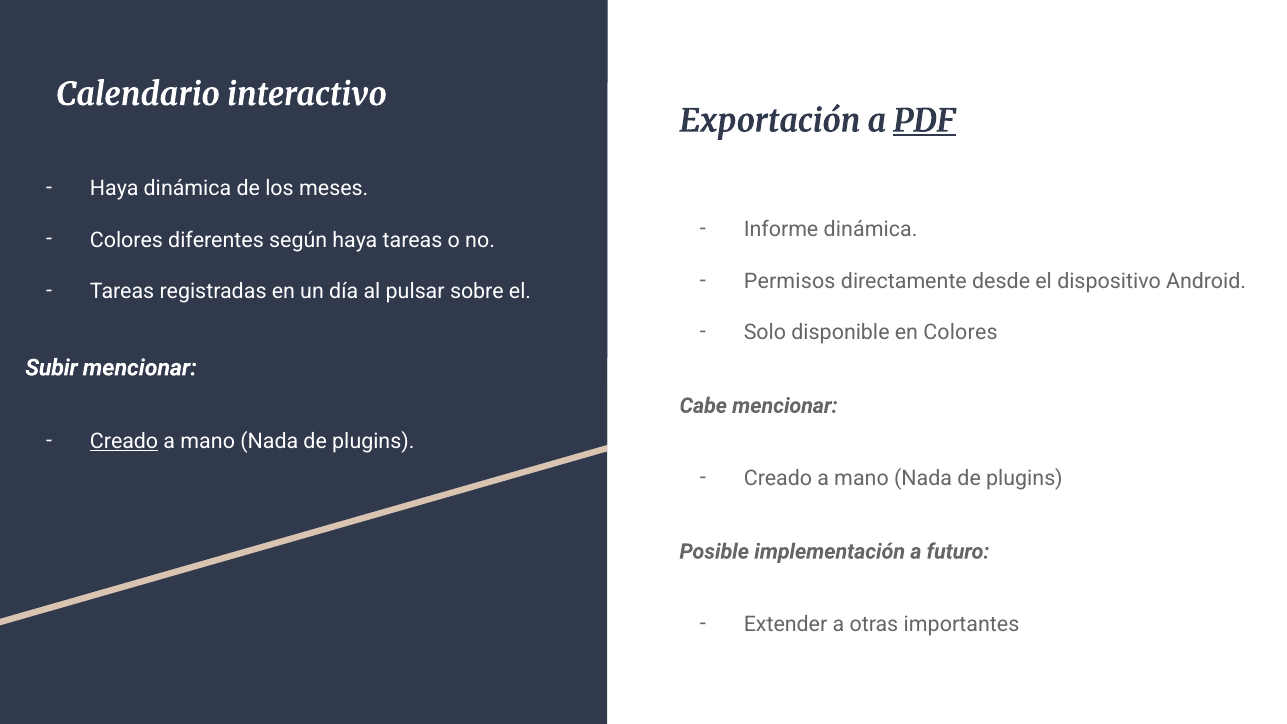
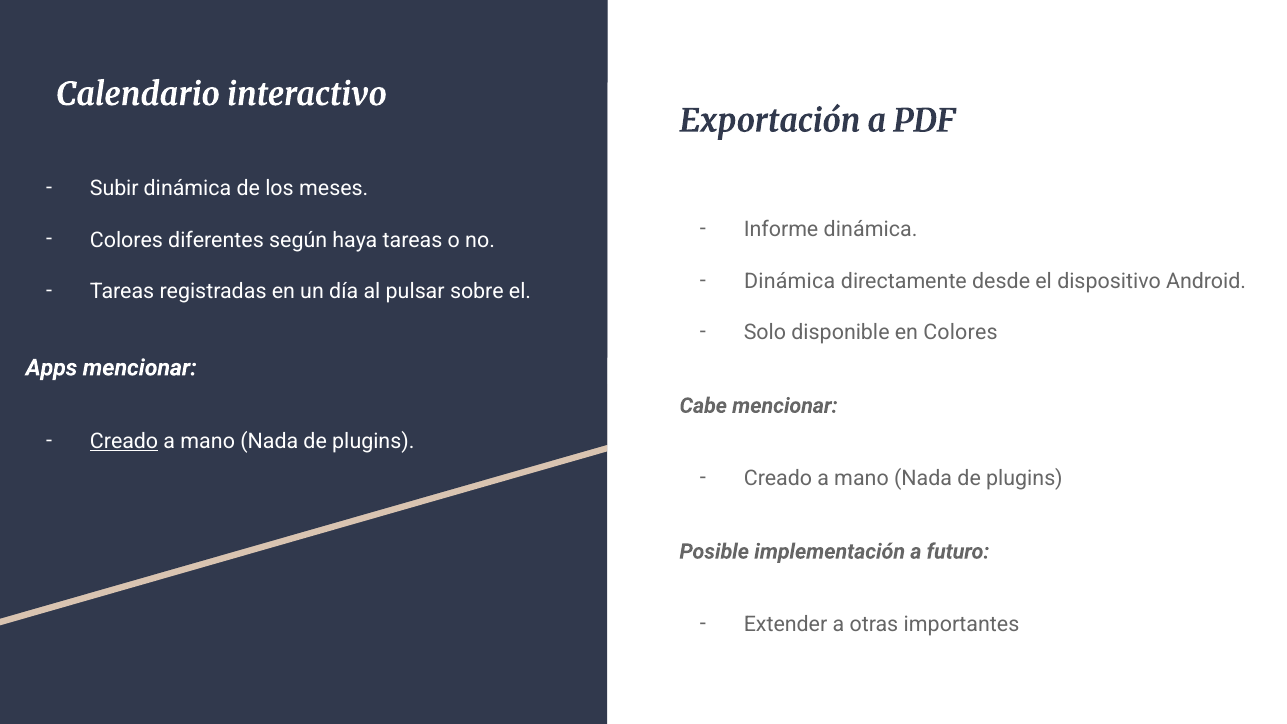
PDF underline: present -> none (924, 121)
Haya: Haya -> Subir (114, 188)
Permisos: Permisos -> Dinámica (790, 281)
Subir: Subir -> Apps (51, 368)
